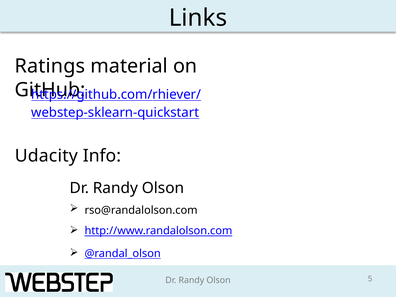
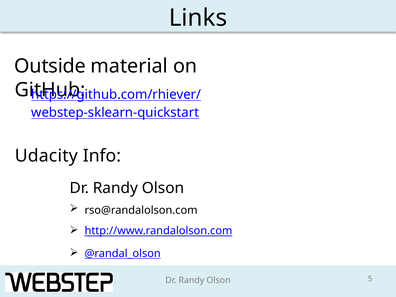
Ratings: Ratings -> Outside (50, 66)
